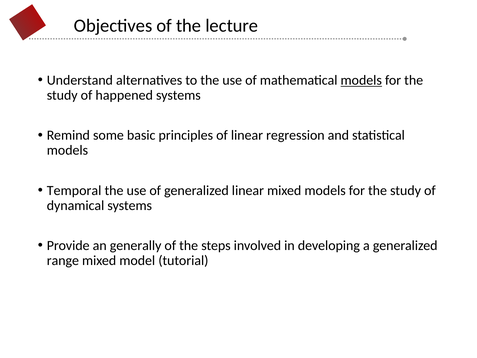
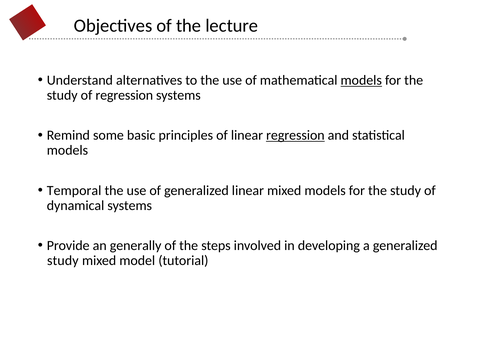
of happened: happened -> regression (124, 95)
regression underline: none -> present (295, 135)
range: range -> study (63, 260)
